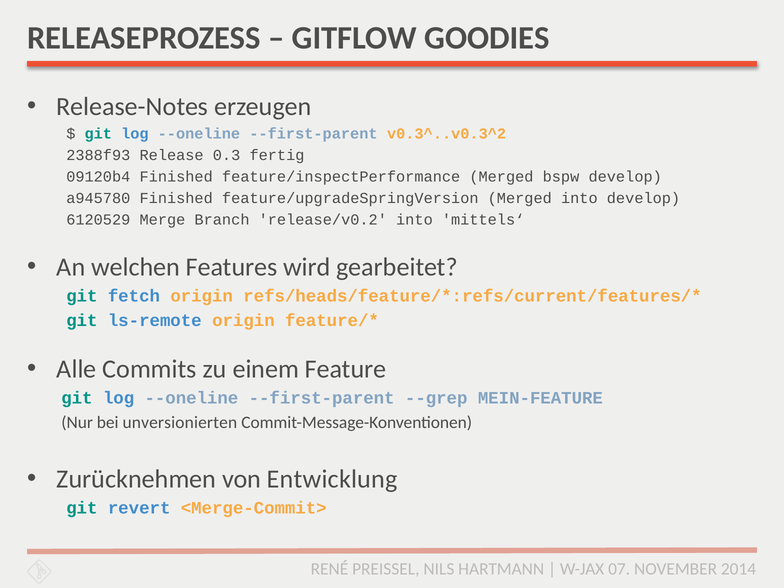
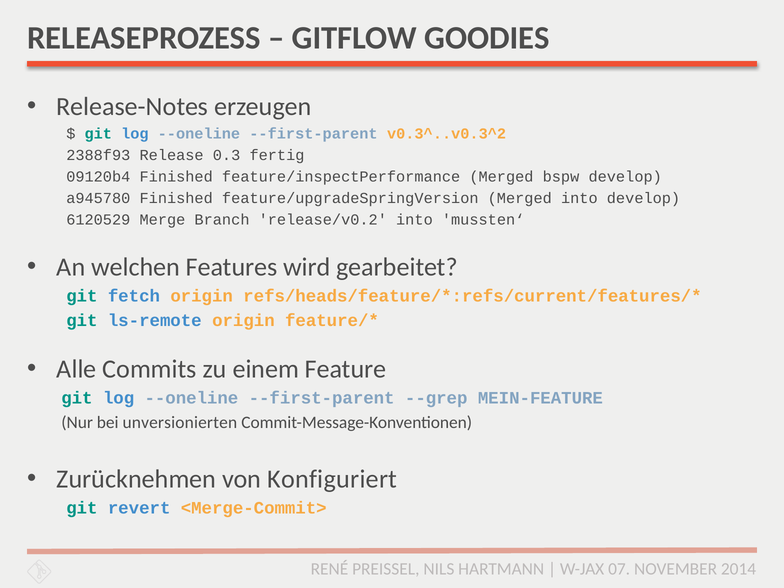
mittels‘: mittels‘ -> mussten‘ (483, 220)
Entwicklung: Entwicklung -> Konfiguriert (332, 479)
